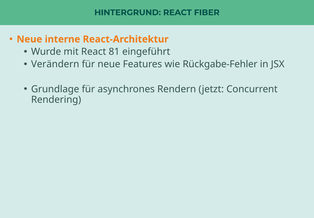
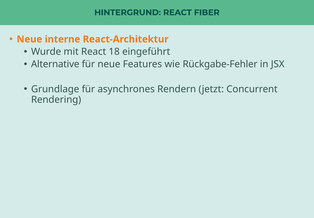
81: 81 -> 18 (114, 52)
Verändern: Verändern -> Alternative (55, 64)
